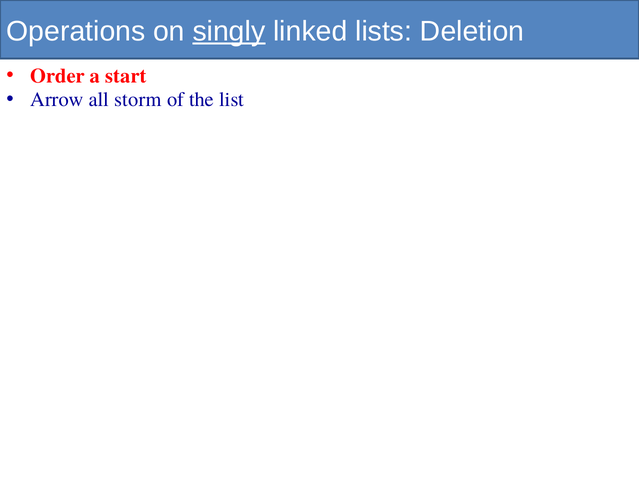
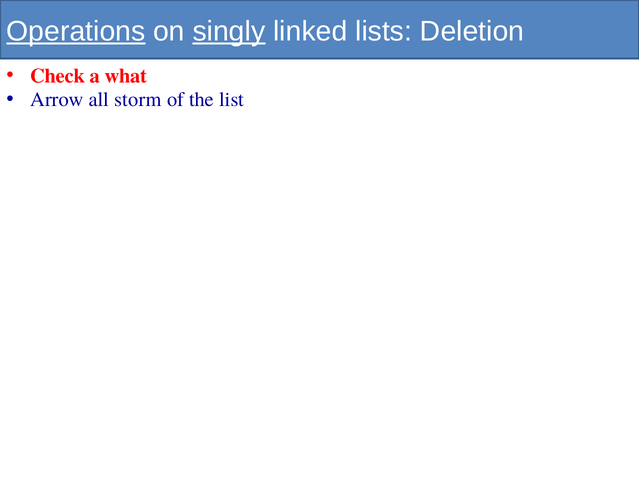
Operations underline: none -> present (76, 31)
Order: Order -> Check (58, 76)
start: start -> what (126, 76)
